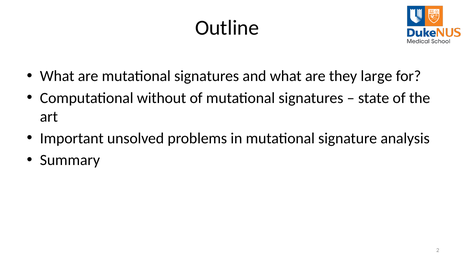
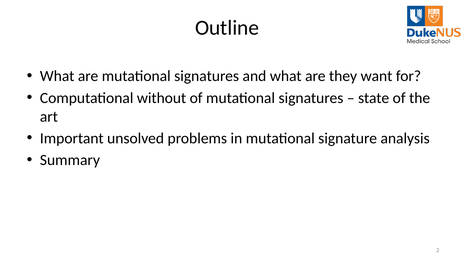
large: large -> want (376, 76)
